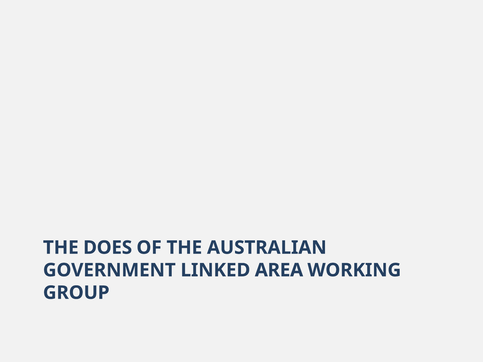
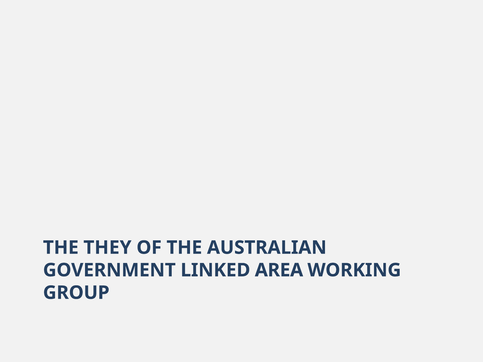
DOES: DOES -> THEY (107, 248)
